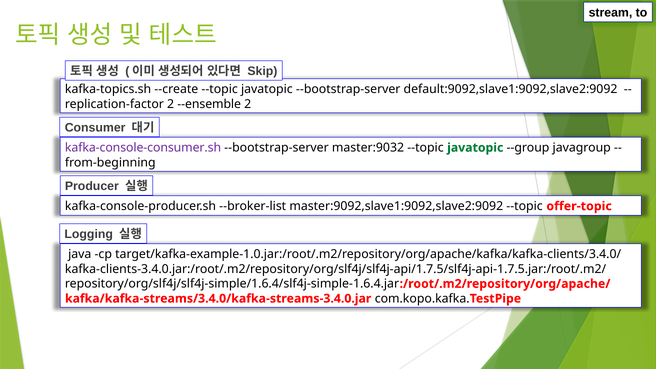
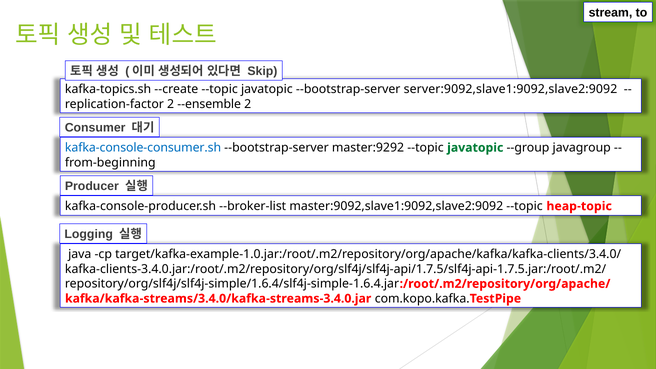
default:9092,slave1:9092,slave2:9092: default:9092,slave1:9092,slave2:9092 -> server:9092,slave1:9092,slave2:9092 (510, 89)
kafka-console-consumer.sh colour: purple -> blue (143, 148)
master:9032: master:9032 -> master:9292 (368, 148)
offer-topic: offer-topic -> heap-topic (579, 206)
